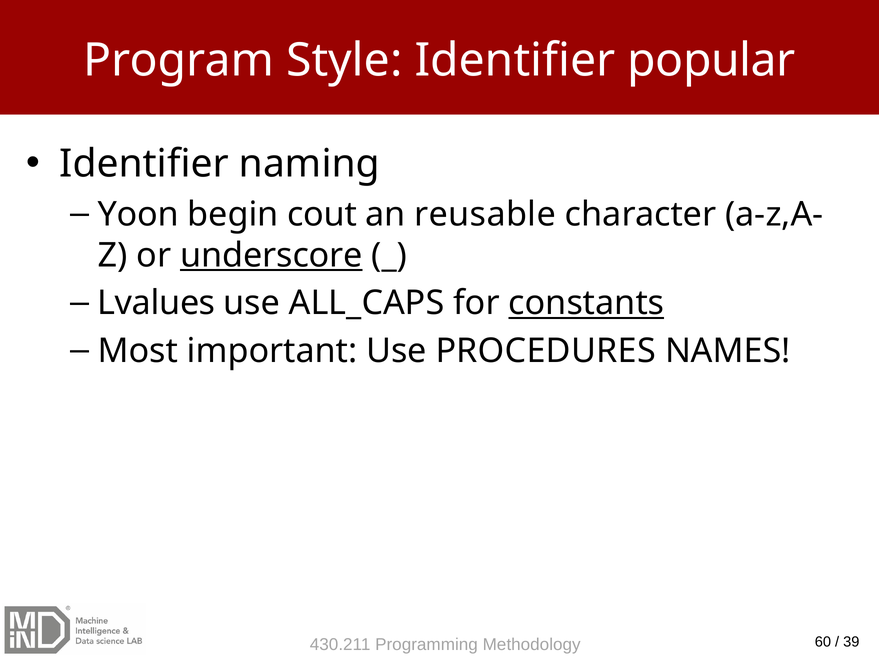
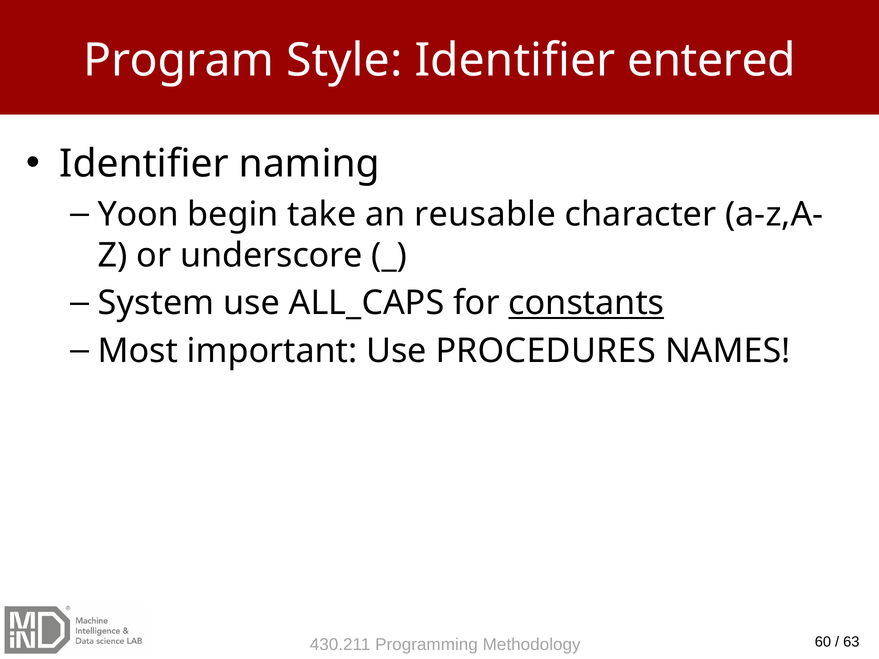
popular: popular -> entered (711, 61)
cout: cout -> take (322, 214)
underscore underline: present -> none (271, 255)
Lvalues: Lvalues -> System (156, 303)
39: 39 -> 63 (851, 642)
